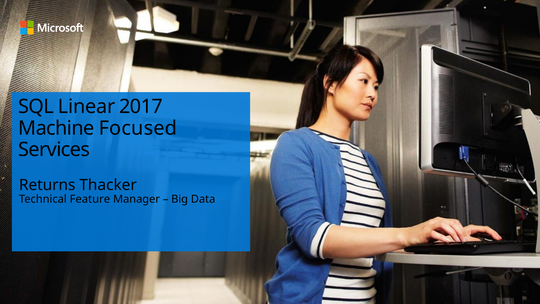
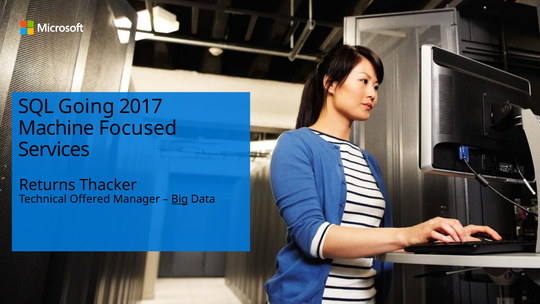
Linear: Linear -> Going (86, 107)
Feature: Feature -> Offered (90, 199)
Big underline: none -> present (180, 199)
